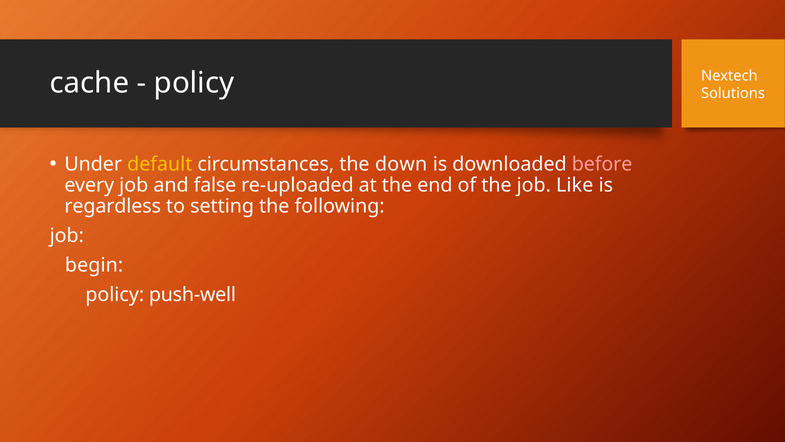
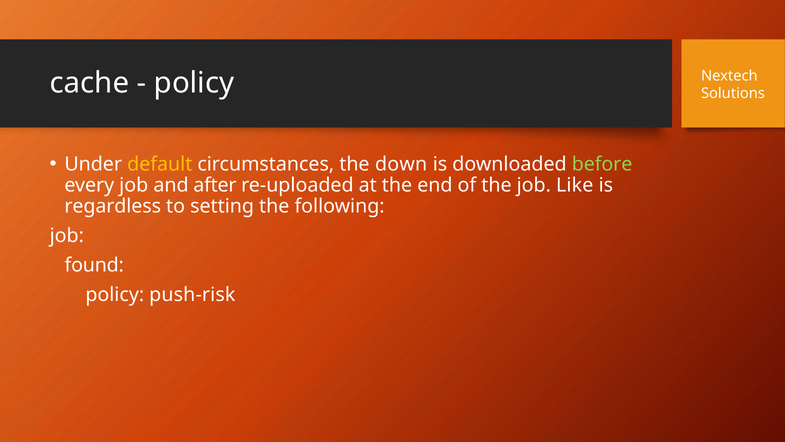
before colour: pink -> light green (602, 164)
false: false -> after (215, 185)
begin: begin -> found (94, 265)
push-well: push-well -> push-risk (192, 294)
